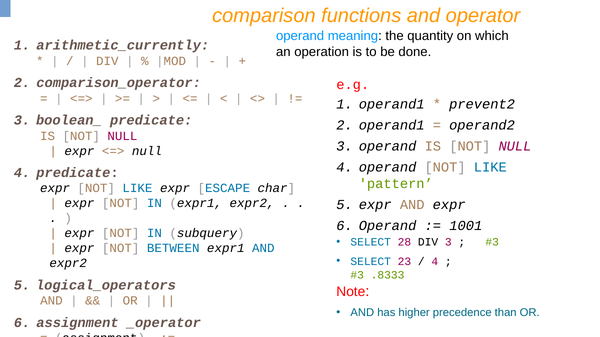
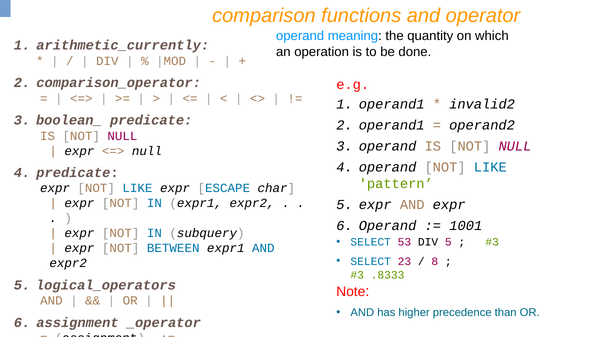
prevent2: prevent2 -> invalid2 (482, 104)
28: 28 -> 53 (404, 242)
DIV 3: 3 -> 5 (448, 242)
4: 4 -> 8 (435, 262)
